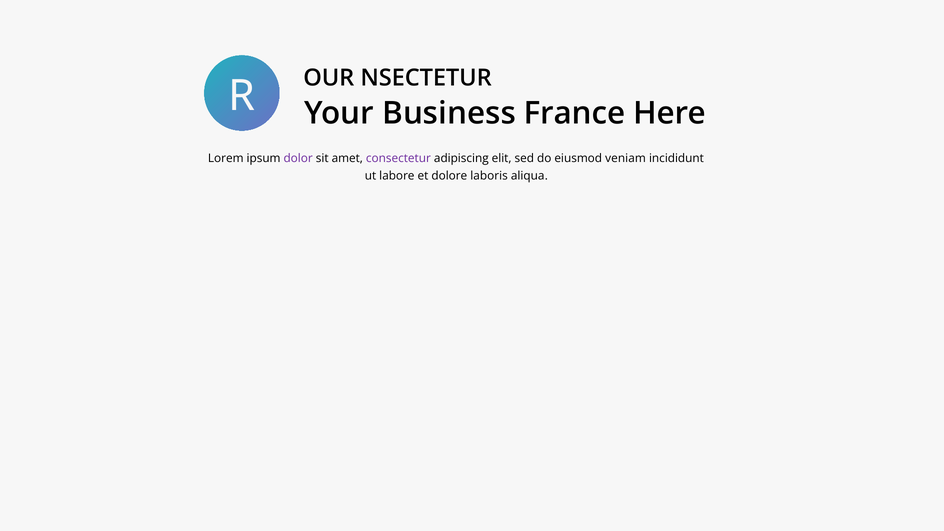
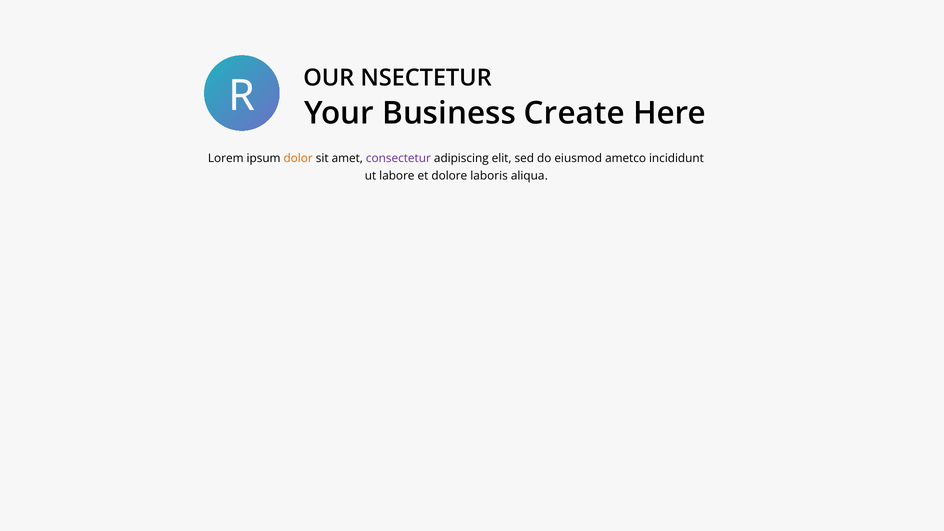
France: France -> Create (574, 114)
dolor colour: purple -> orange (298, 158)
veniam: veniam -> ametco (626, 158)
